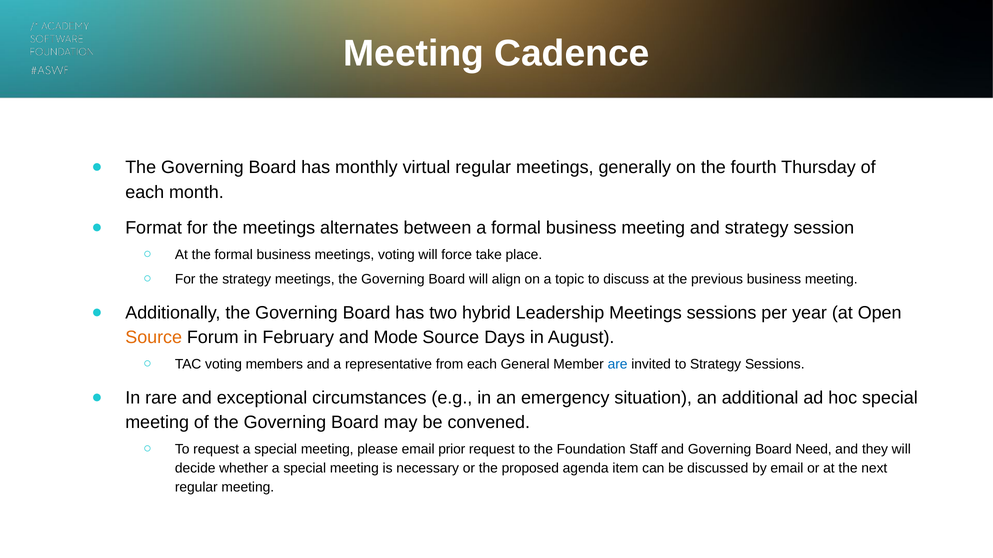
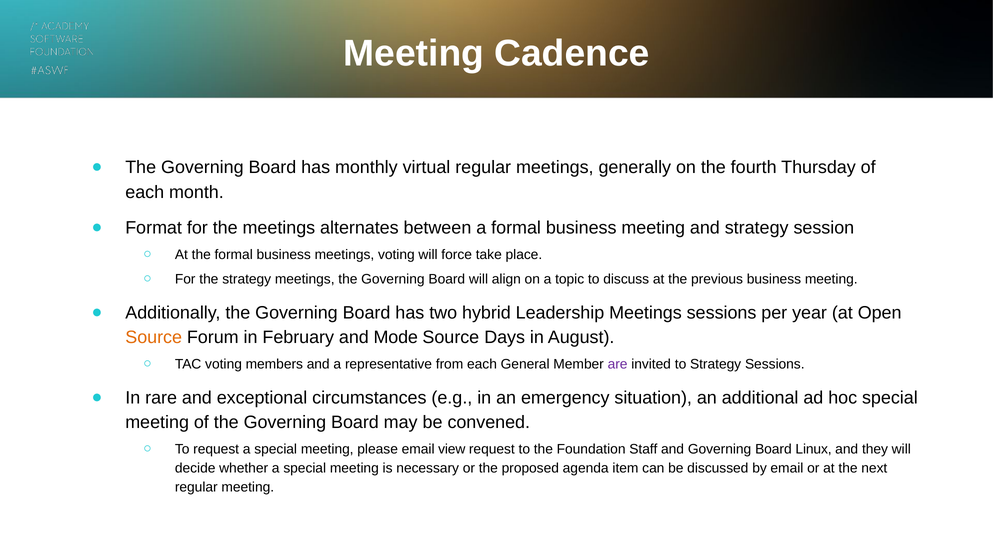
are colour: blue -> purple (618, 364)
prior: prior -> view (452, 450)
Need: Need -> Linux (814, 450)
